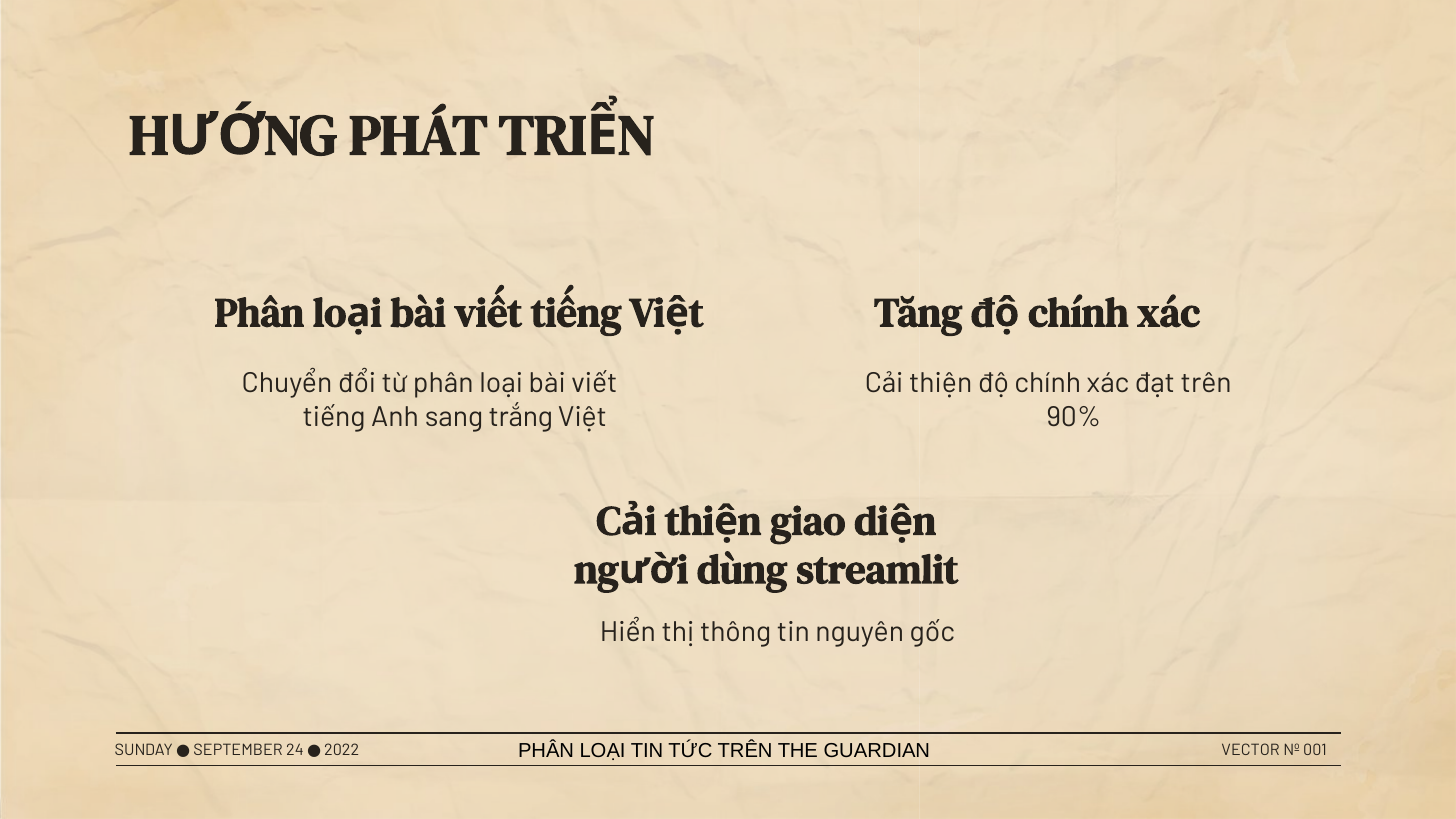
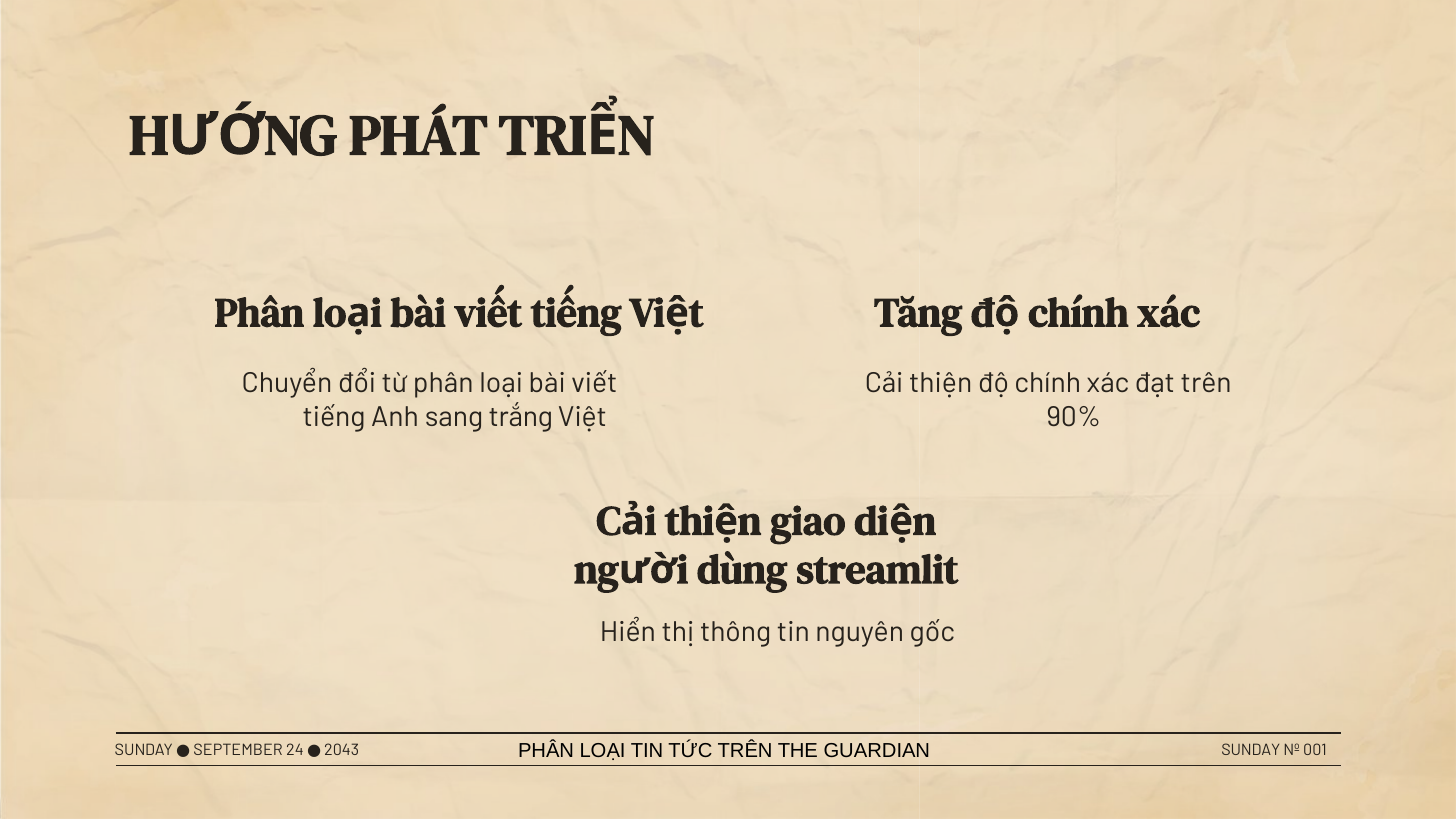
GUARDIAN VECTOR: VECTOR -> SUNDAY (1251, 750)
2022: 2022 -> 2043 (342, 750)
